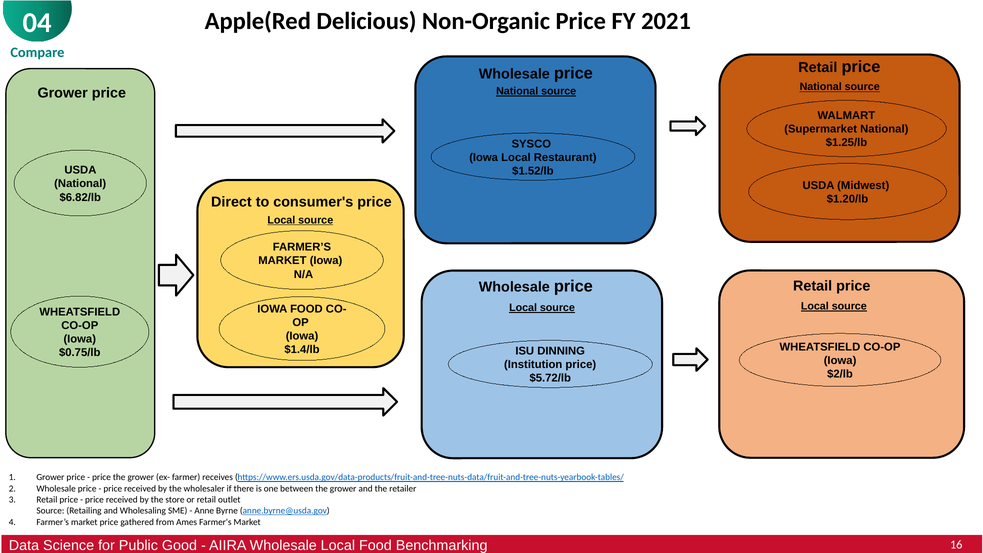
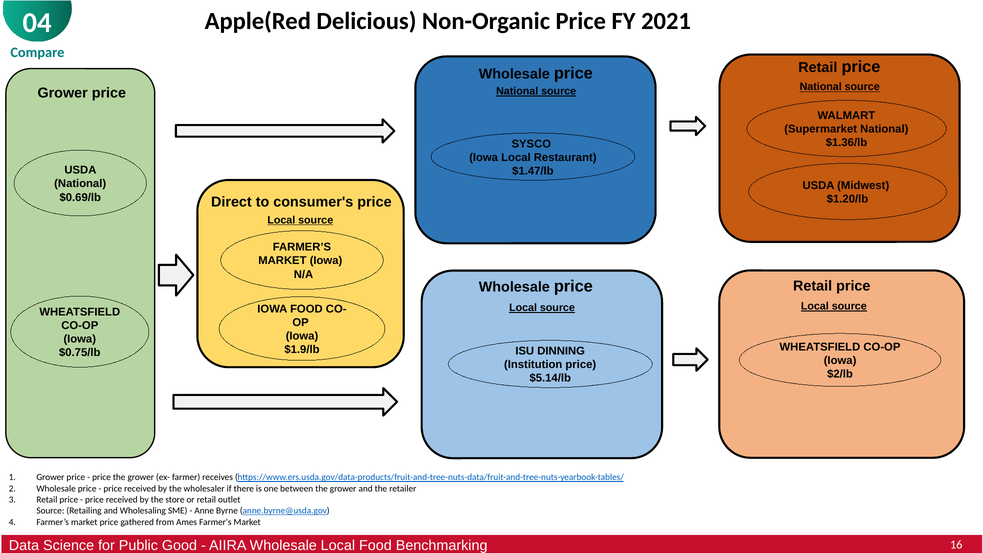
$1.25/lb: $1.25/lb -> $1.36/lb (846, 143)
$1.52/lb: $1.52/lb -> $1.47/lb (533, 171)
$6.82/lb: $6.82/lb -> $0.69/lb (80, 197)
$1.4/lb: $1.4/lb -> $1.9/lb (302, 350)
$5.72/lb: $5.72/lb -> $5.14/lb (550, 378)
